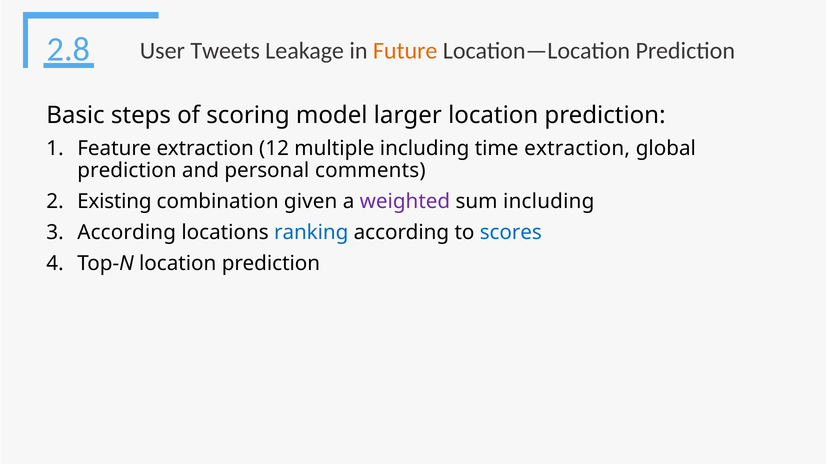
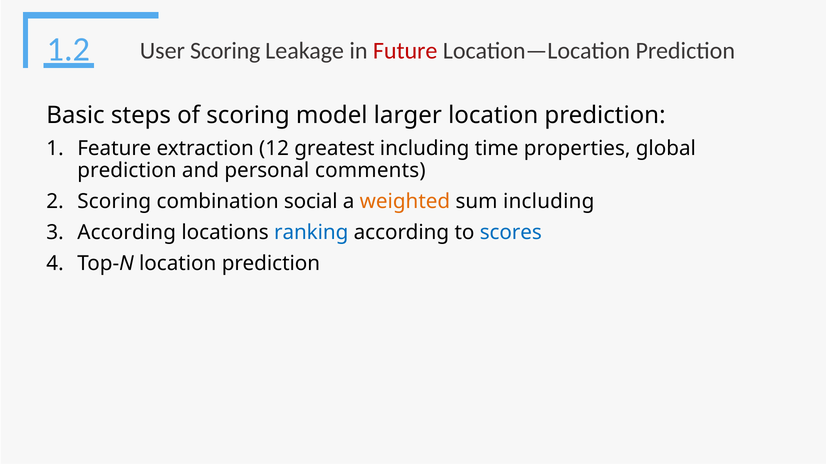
2.8: 2.8 -> 1.2 (68, 49)
User Tweets: Tweets -> Scoring (225, 51)
Future colour: orange -> red (405, 51)
multiple: multiple -> greatest (334, 148)
time extraction: extraction -> properties (577, 148)
Existing: Existing -> Scoring (114, 201)
given: given -> social (311, 201)
weighted colour: purple -> orange (405, 201)
